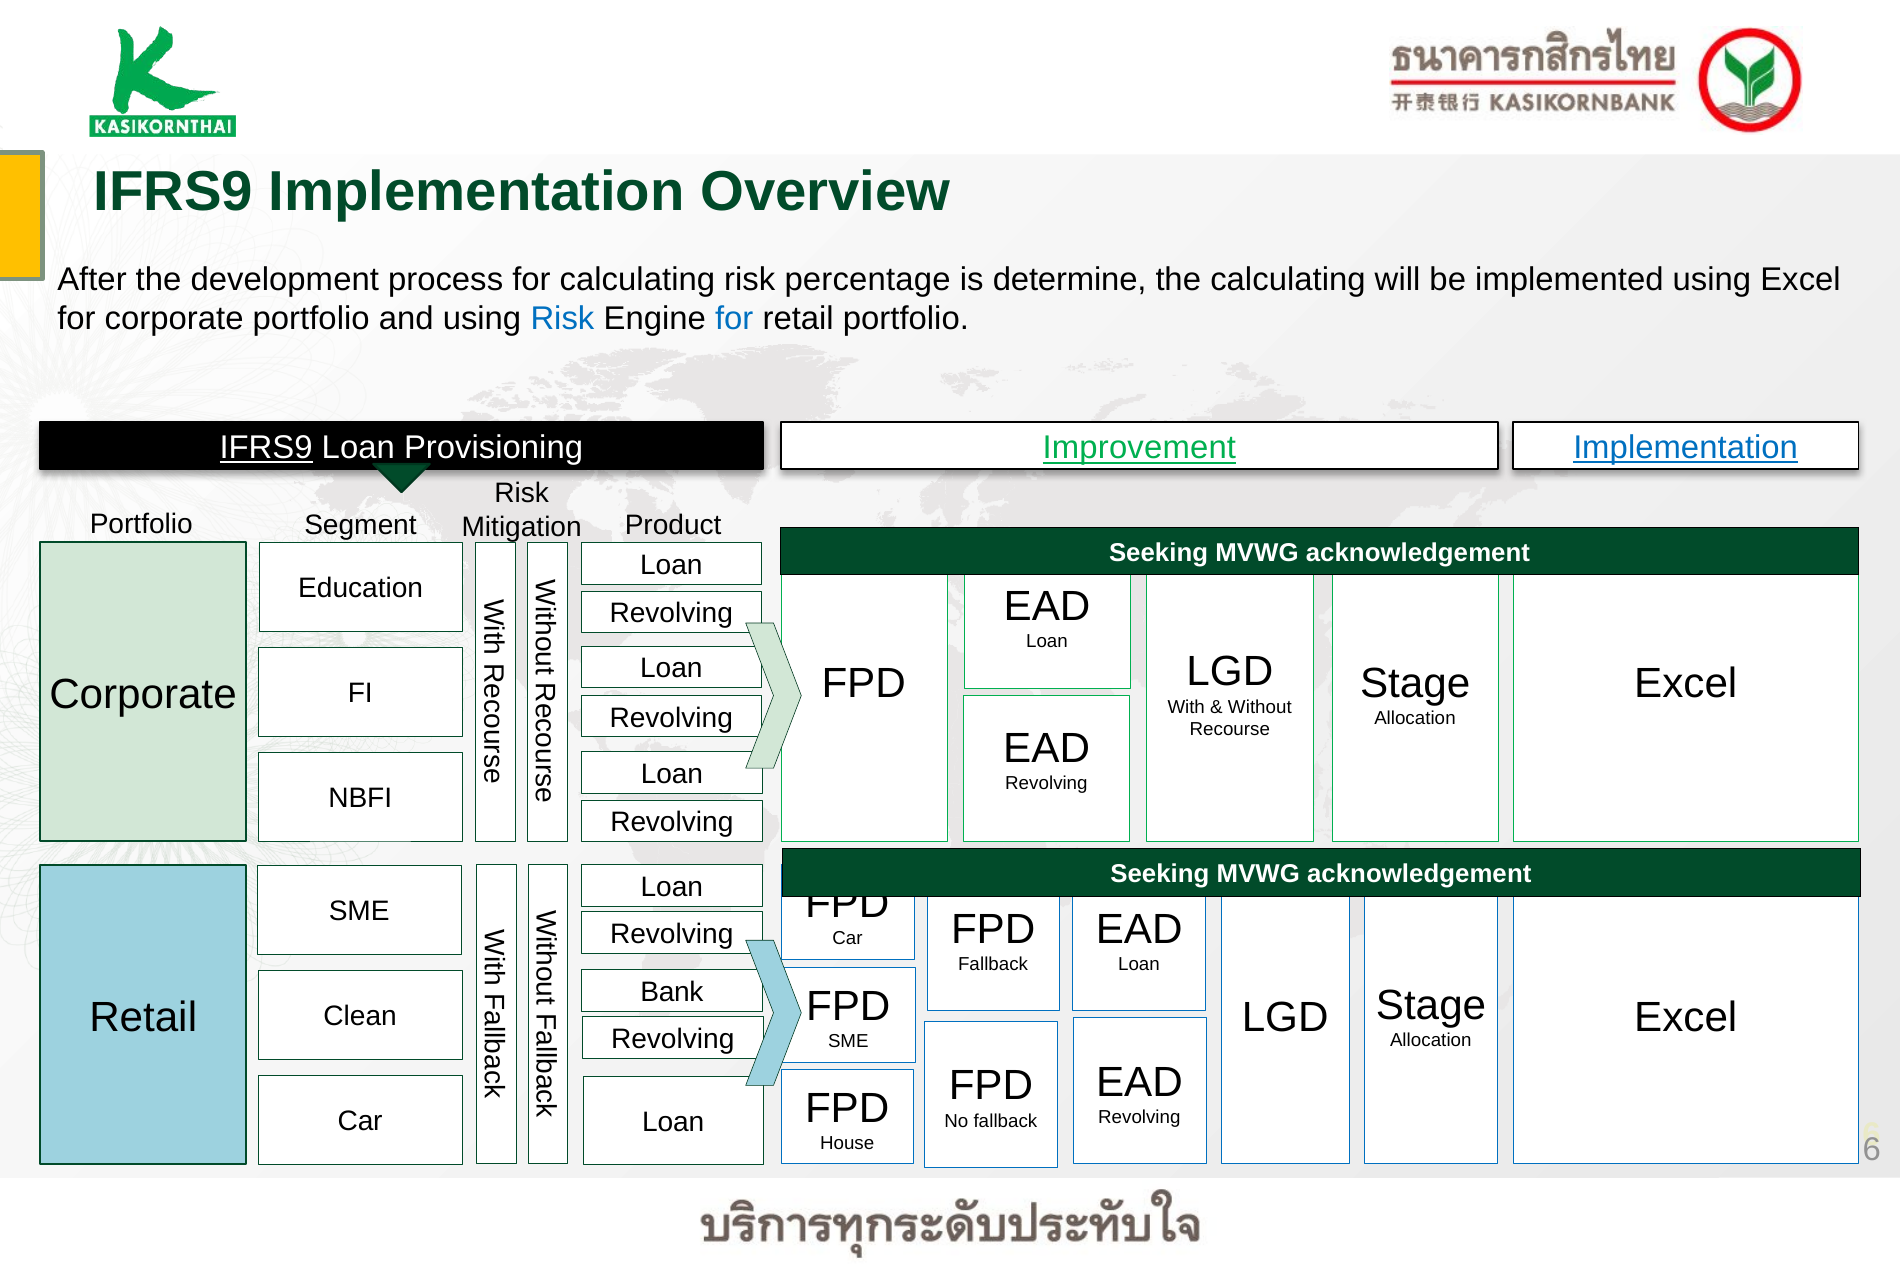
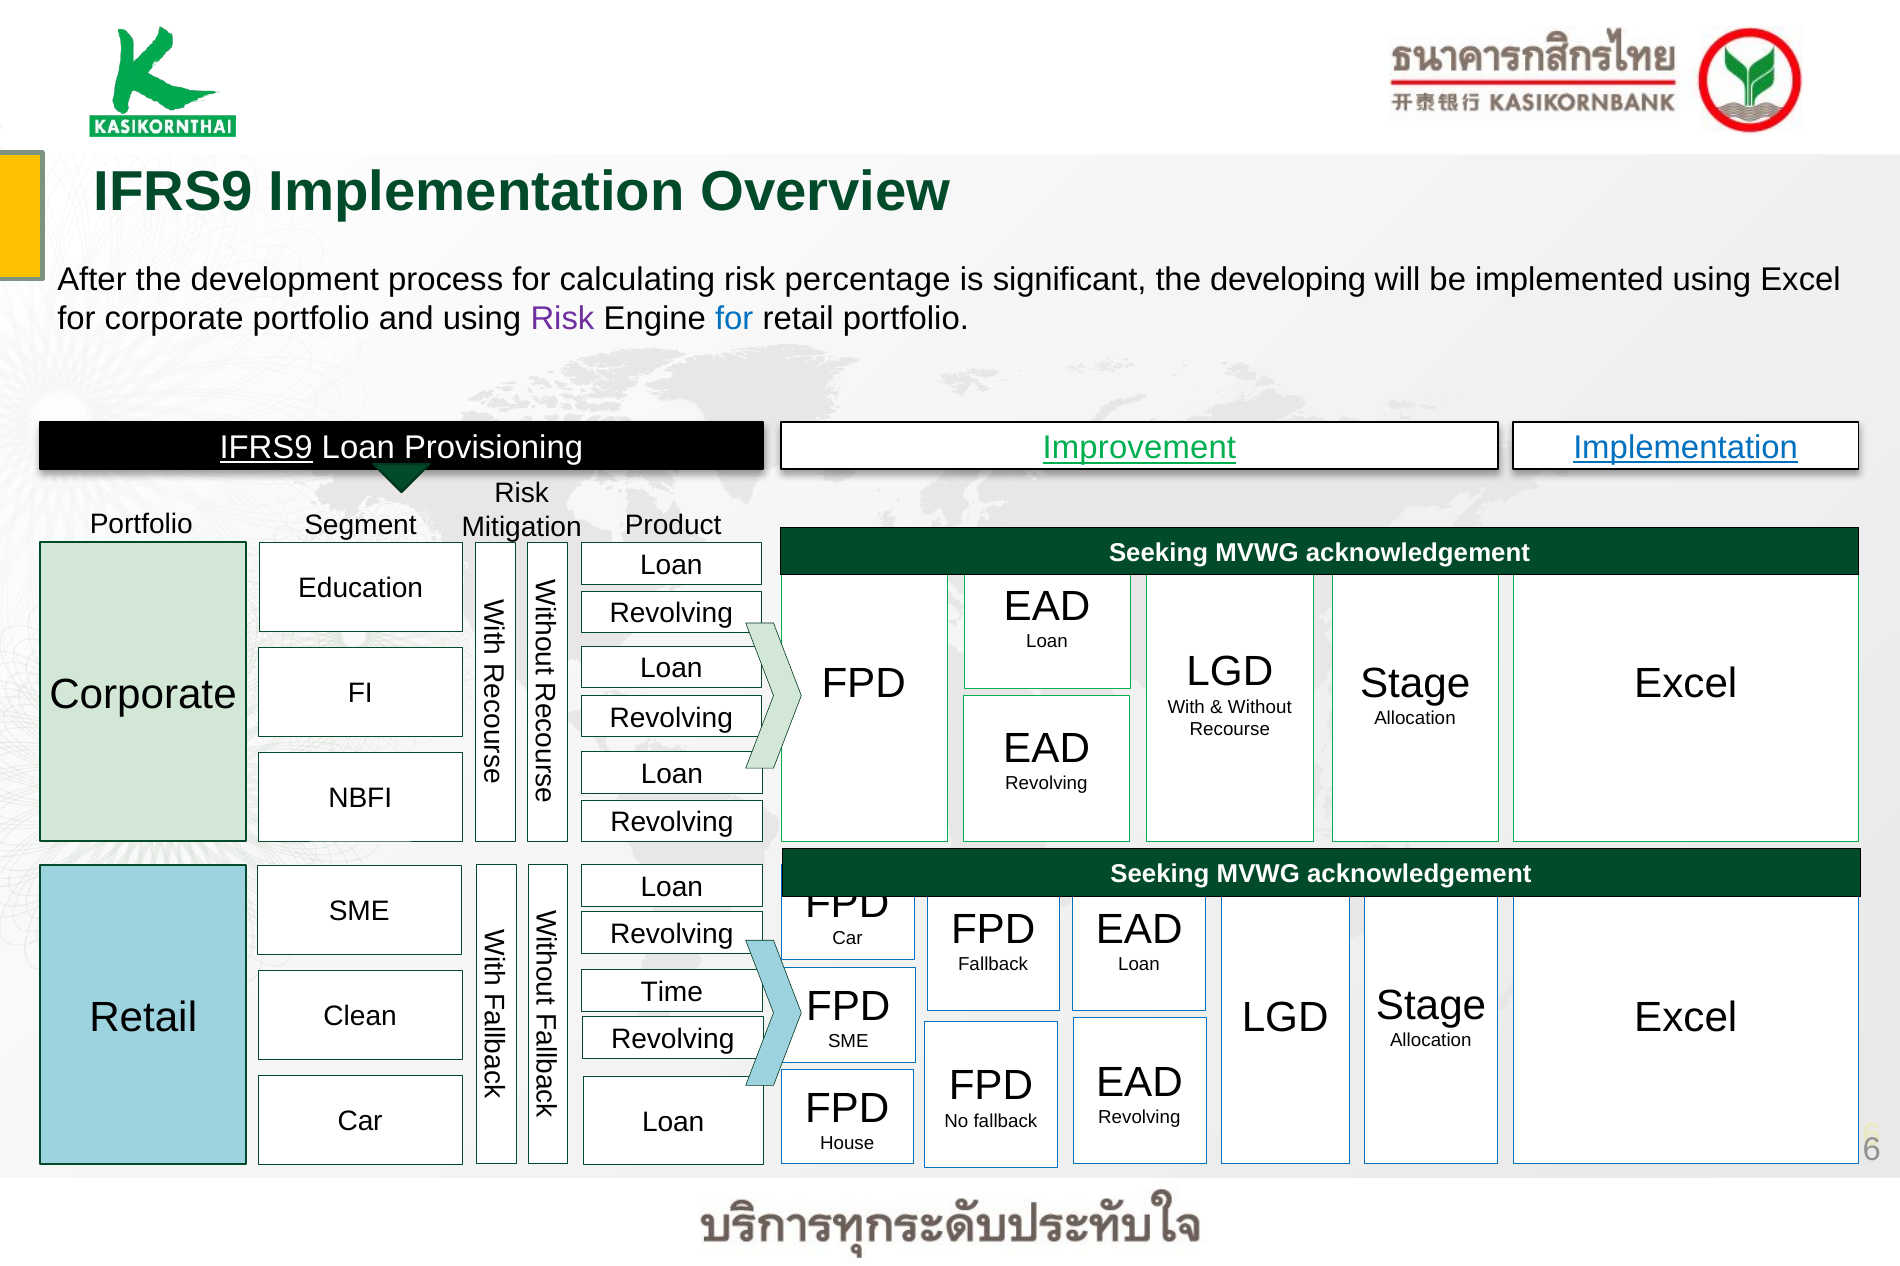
determine: determine -> significant (1070, 279)
the calculating: calculating -> developing (1288, 279)
Risk colour: blue -> purple (562, 319)
Bank: Bank -> Time (672, 993)
